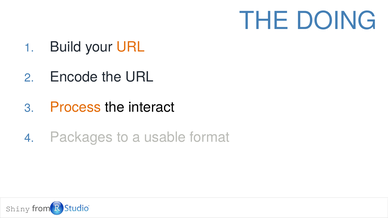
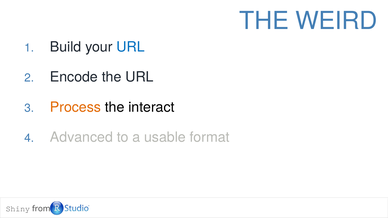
DOING: DOING -> WEIRD (336, 21)
URL colour: orange -> blue (131, 47)
Packages: Packages -> Advanced (81, 137)
